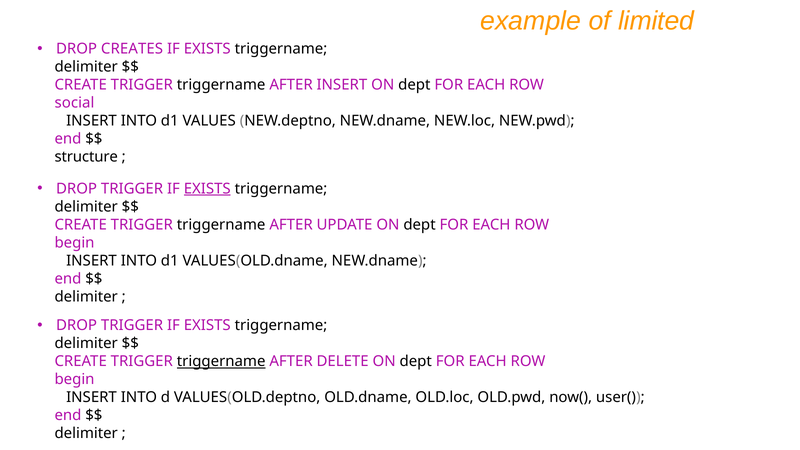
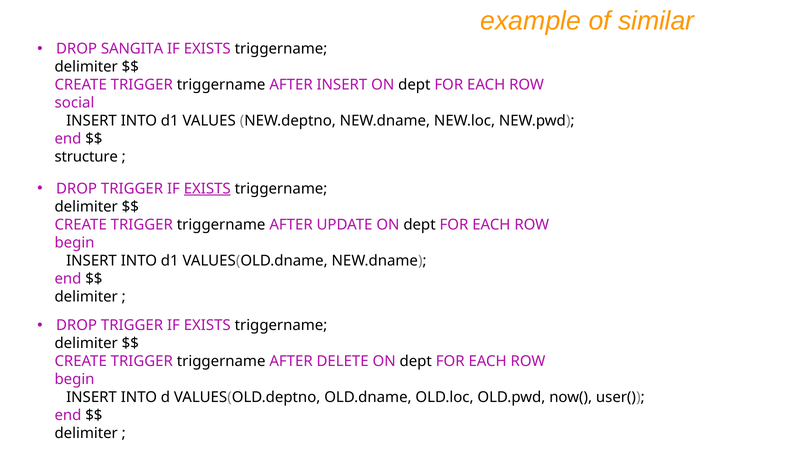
limited: limited -> similar (656, 21)
CREATES: CREATES -> SANGITA (132, 49)
triggername underline: present -> none (221, 361)
